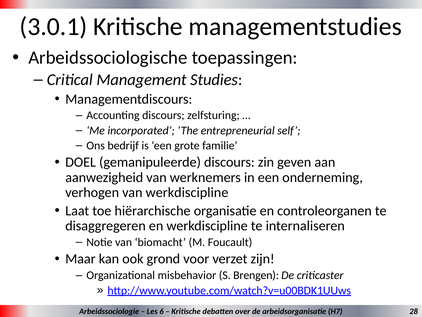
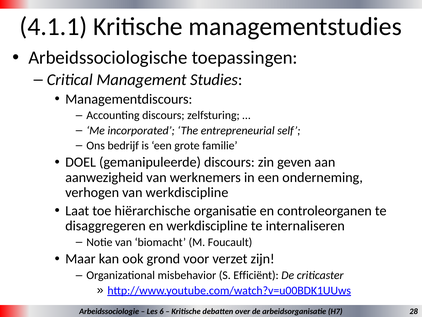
3.0.1: 3.0.1 -> 4.1.1 (53, 26)
Brengen: Brengen -> Efficiënt (256, 275)
